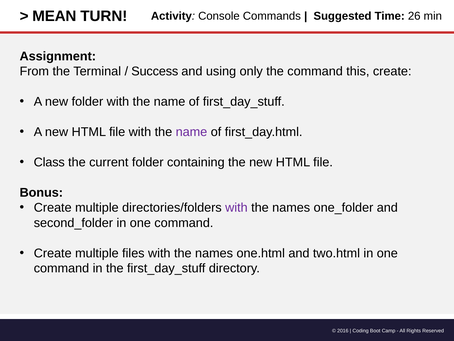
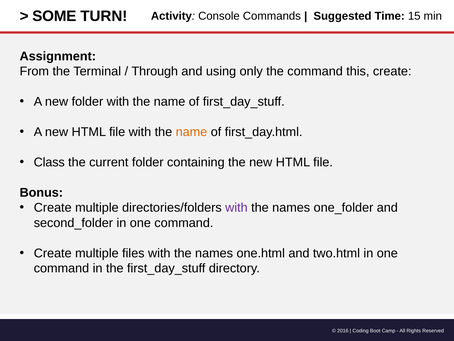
MEAN: MEAN -> SOME (54, 16)
26: 26 -> 15 (414, 16)
Success: Success -> Through (155, 71)
name colour: purple -> orange (191, 132)
